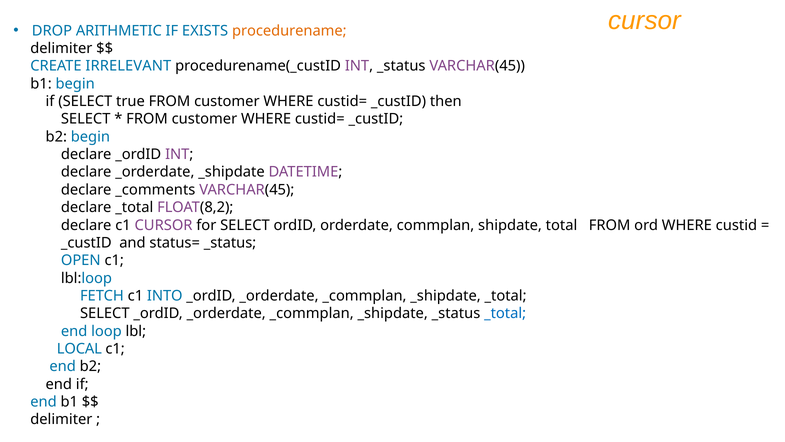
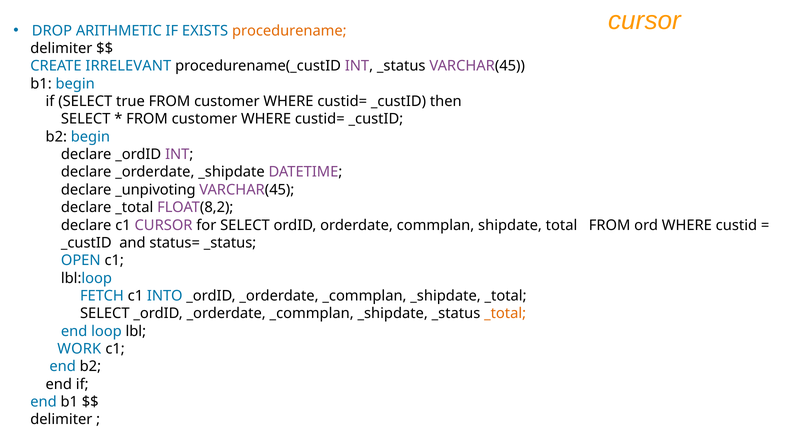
_comments: _comments -> _unpivoting (155, 190)
_total colour: blue -> orange (505, 313)
LOCAL: LOCAL -> WORK (79, 349)
